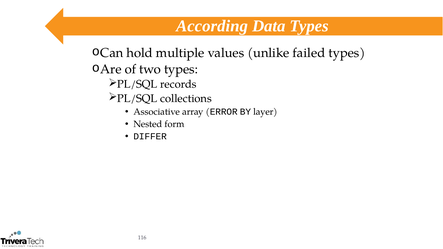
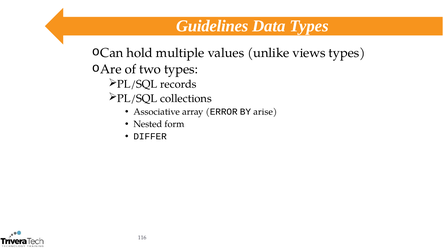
According: According -> Guidelines (212, 26)
failed: failed -> views (309, 53)
layer: layer -> arise (265, 112)
